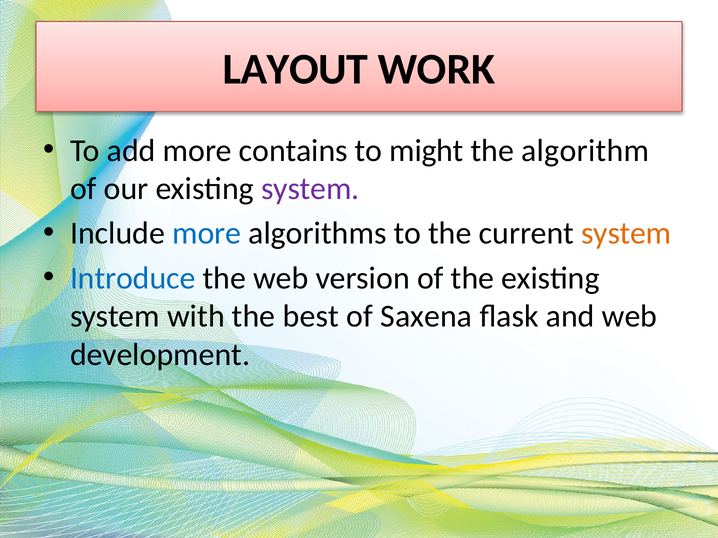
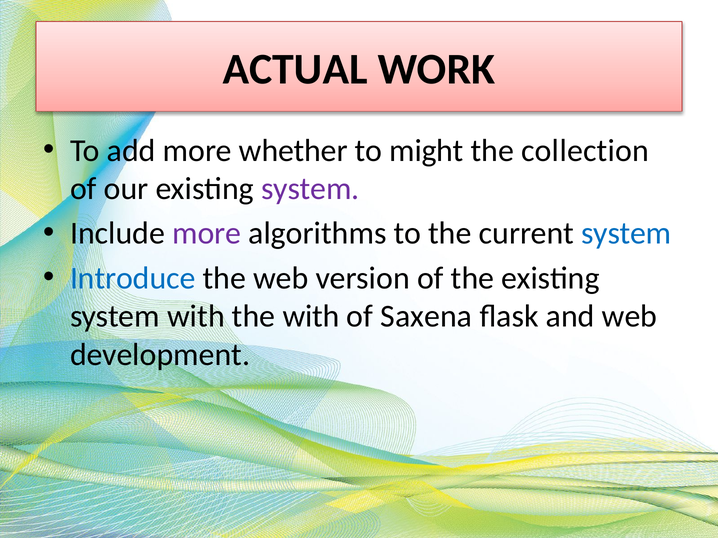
LAYOUT: LAYOUT -> ACTUAL (295, 70)
contains: contains -> whether (293, 151)
algorithm: algorithm -> collection (585, 151)
more colour: blue -> purple (207, 234)
system colour: orange -> blue (626, 234)
the best: best -> with (311, 317)
